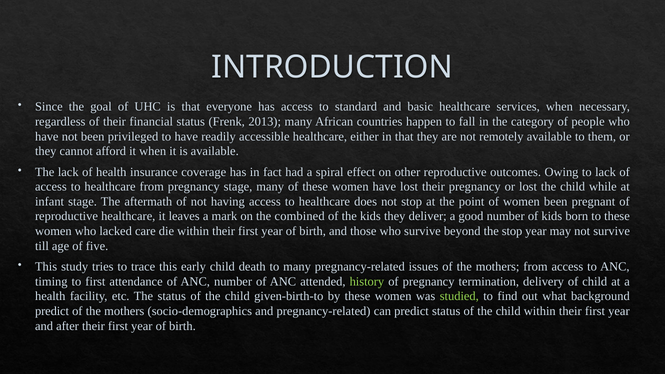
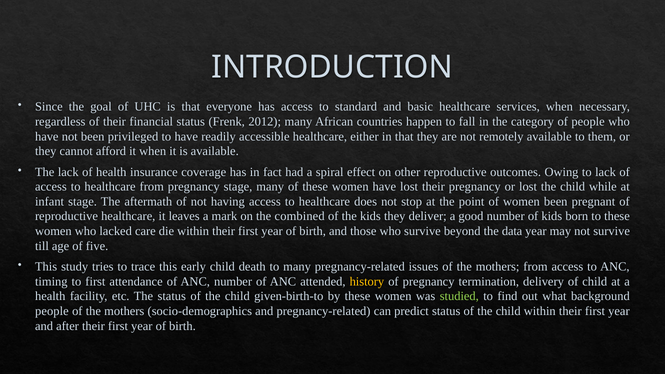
2013: 2013 -> 2012 (265, 122)
the stop: stop -> data (512, 231)
history colour: light green -> yellow (367, 282)
predict: predict -> people (52, 311)
